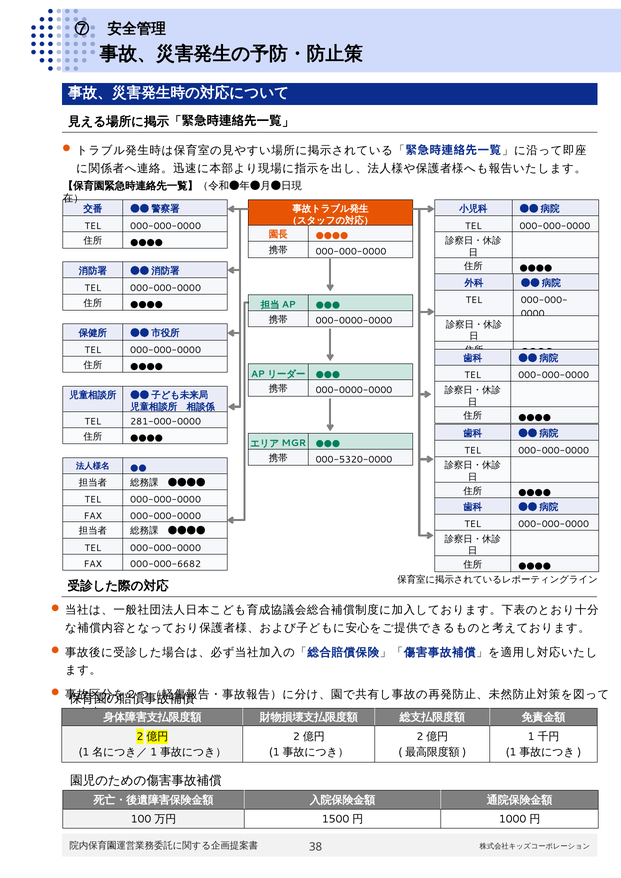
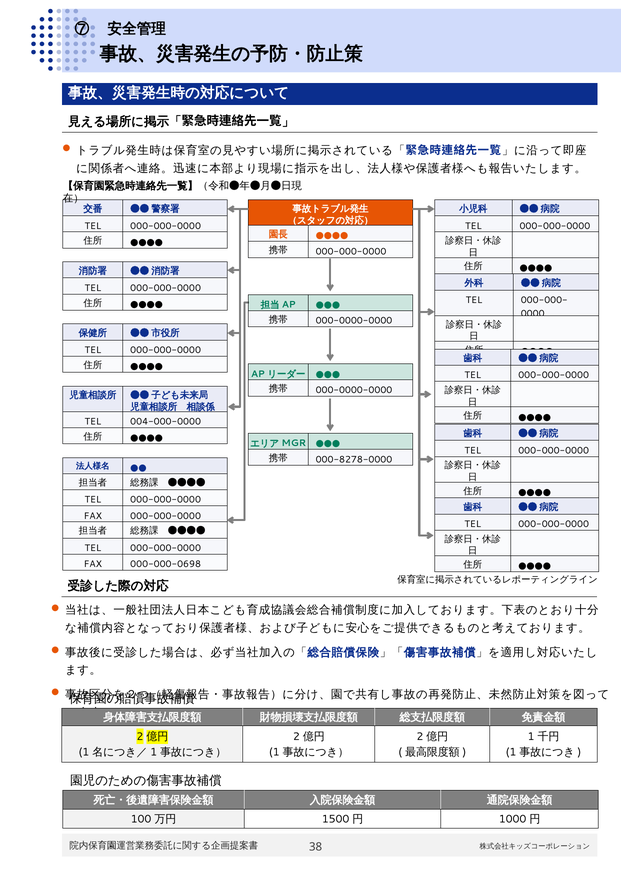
281-000-0000: 281-000-0000 -> 004-000-0000 (166, 422)
000-5320-0000: 000-5320-0000 -> 000-8278-0000 (354, 460)
000-000-6682: 000-000-6682 -> 000-000-0698 (166, 564)
